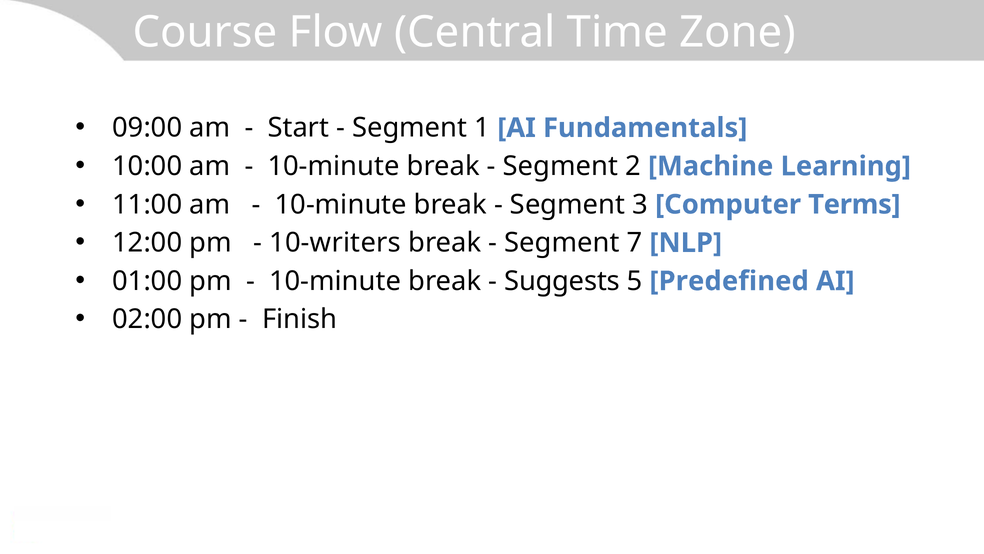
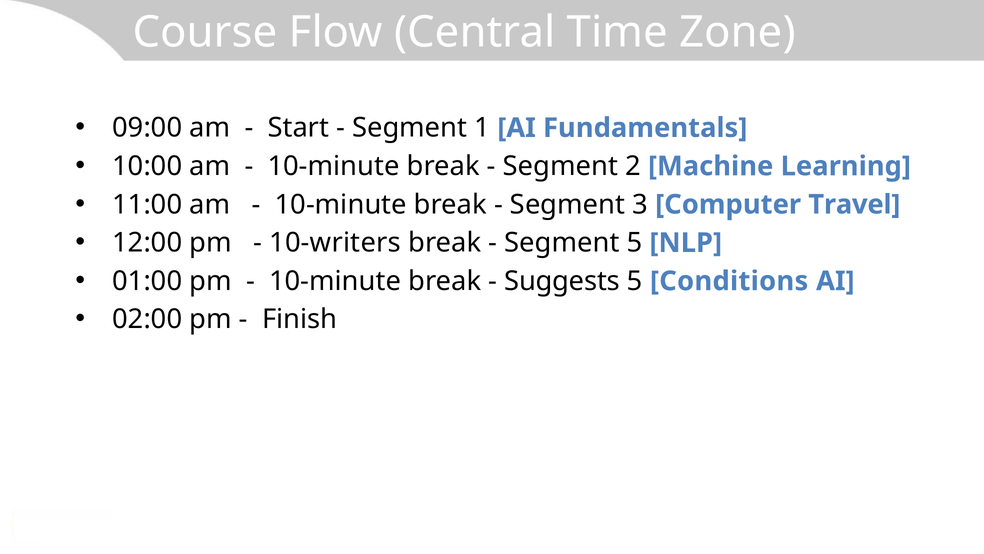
Terms: Terms -> Travel (854, 204)
Segment 7: 7 -> 5 (634, 243)
Predefined: Predefined -> Conditions (729, 281)
